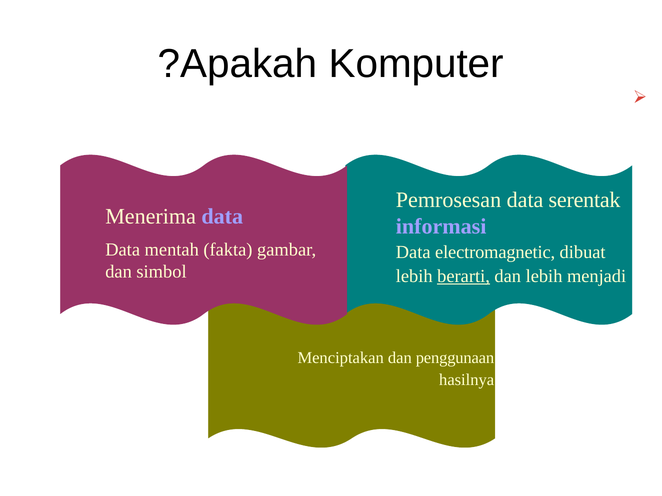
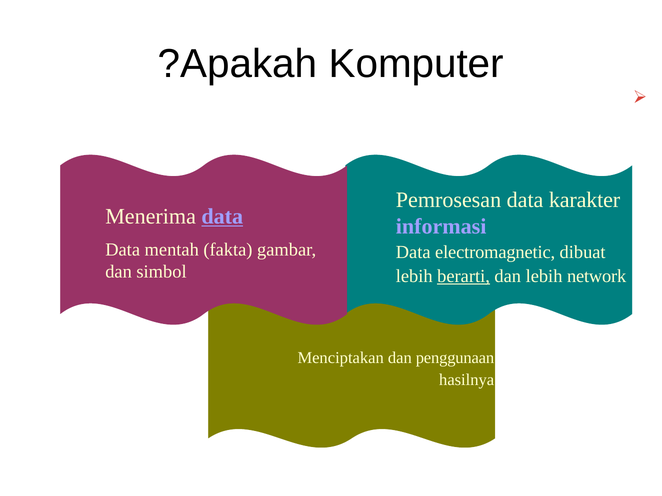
serentak: serentak -> karakter (585, 200)
data underline: none -> present (222, 217)
menjadi: menjadi -> network (597, 276)
